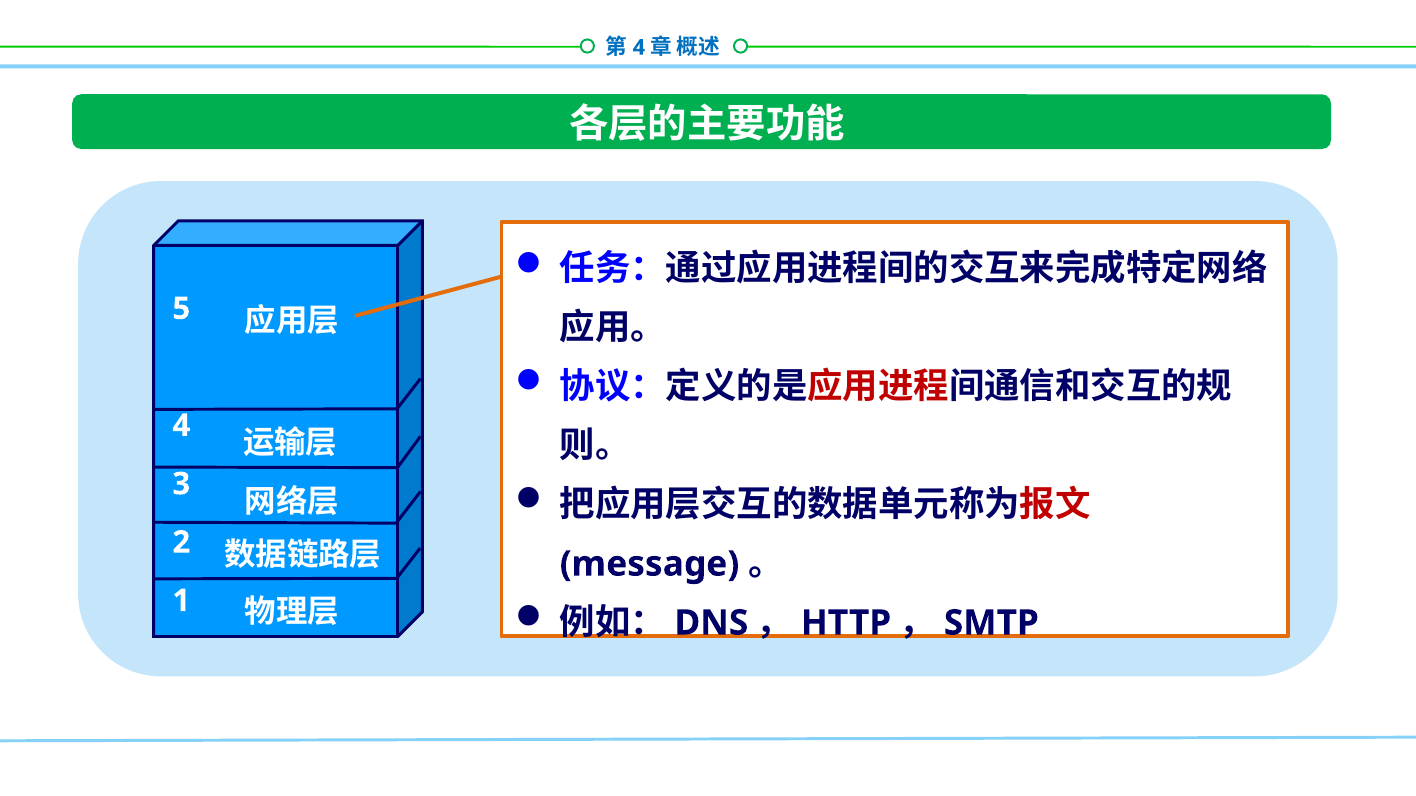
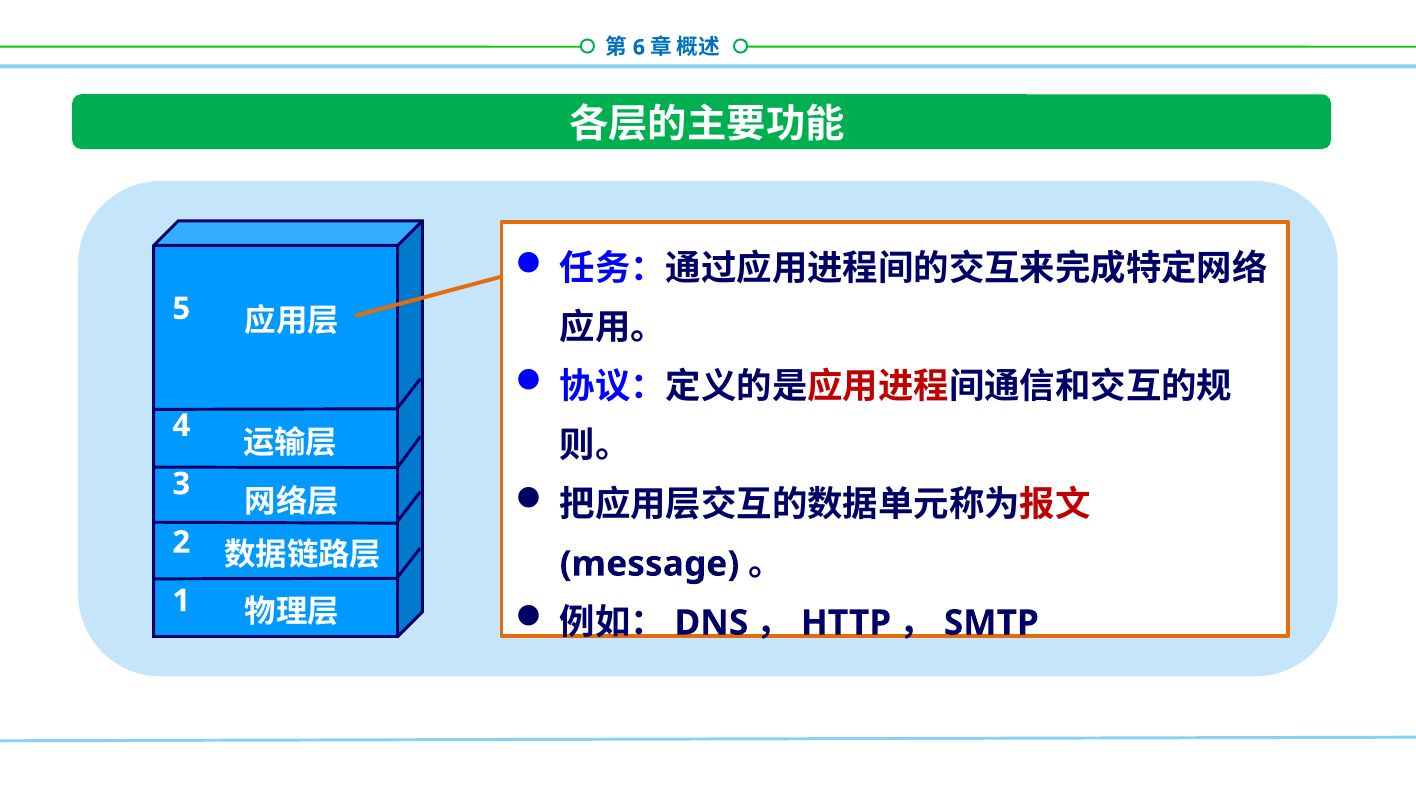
4: 4 -> 6 (639, 47)
